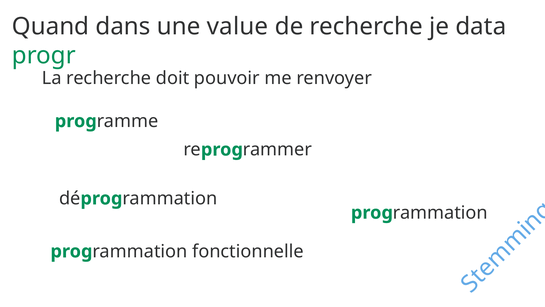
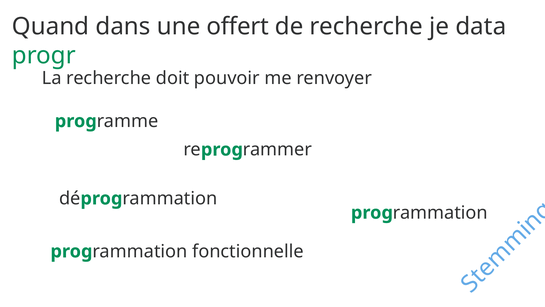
value: value -> offert (238, 26)
